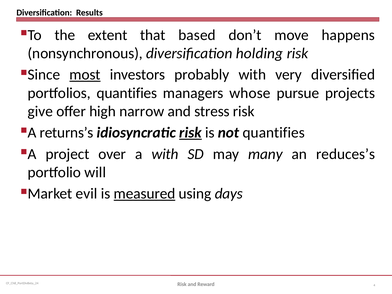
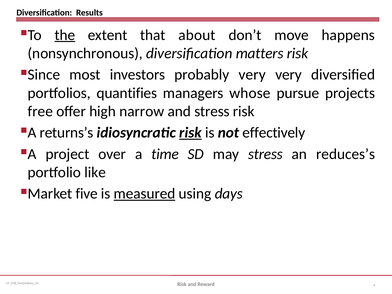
the underline: none -> present (65, 35)
based: based -> about (197, 35)
holding: holding -> matters (260, 53)
most underline: present -> none (85, 75)
probably with: with -> very (252, 75)
give: give -> free (40, 111)
not quantifies: quantifies -> effectively (274, 133)
a with: with -> time (165, 154)
may many: many -> stress (265, 154)
will: will -> like (95, 172)
evil: evil -> five (87, 194)
